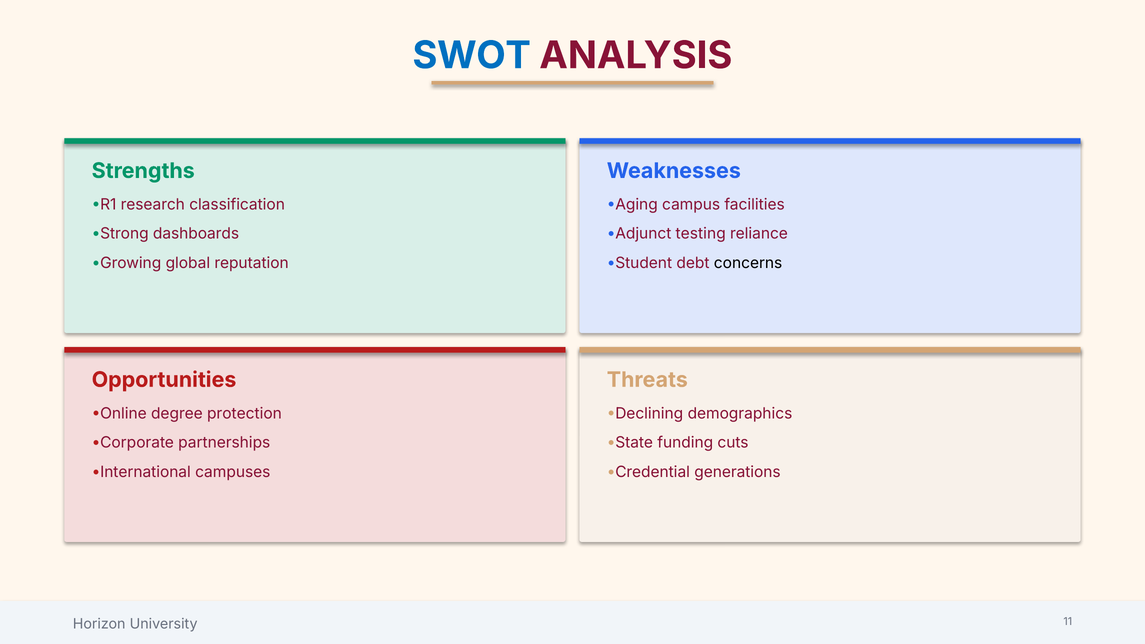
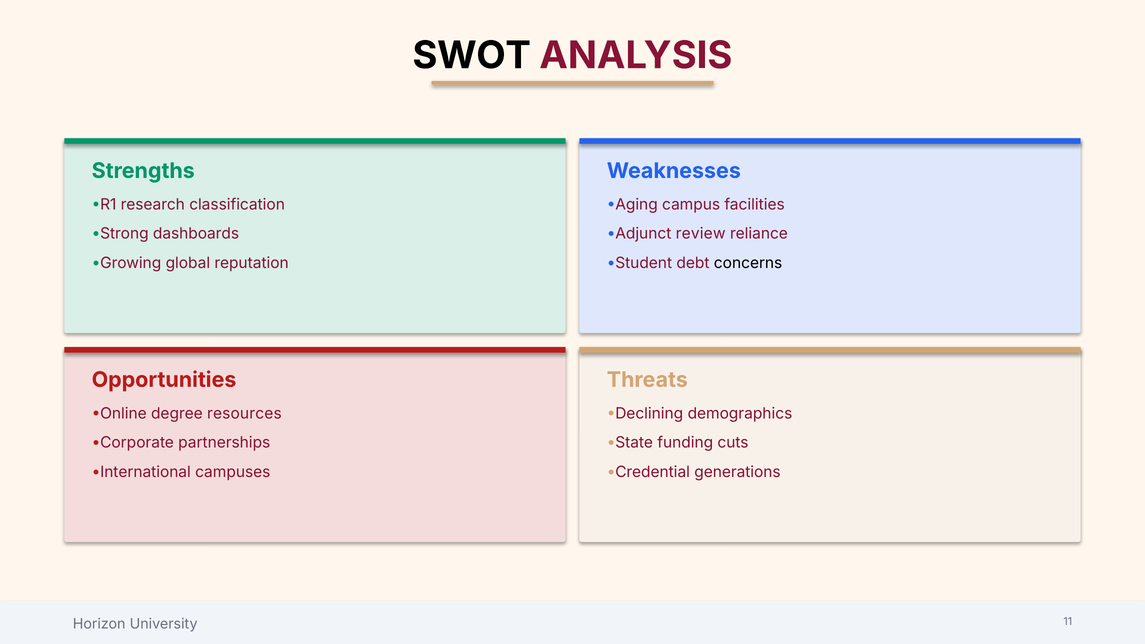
SWOT colour: blue -> black (472, 56)
testing: testing -> review (701, 234)
protection: protection -> resources (244, 413)
